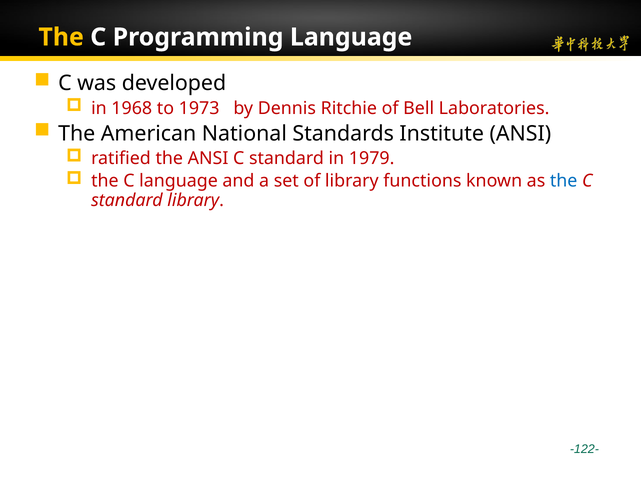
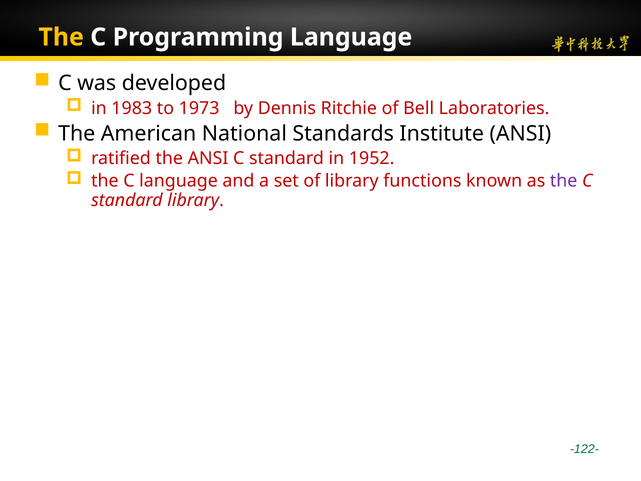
1968: 1968 -> 1983 (132, 108)
1979: 1979 -> 1952 (372, 158)
the colour: blue -> purple (564, 181)
